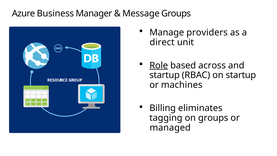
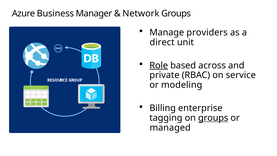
Message: Message -> Network (141, 13)
startup: startup -> private (164, 75)
on startup: startup -> service (241, 75)
machines: machines -> modeling (182, 85)
eliminates: eliminates -> enterprise (200, 108)
groups underline: none -> present (213, 118)
